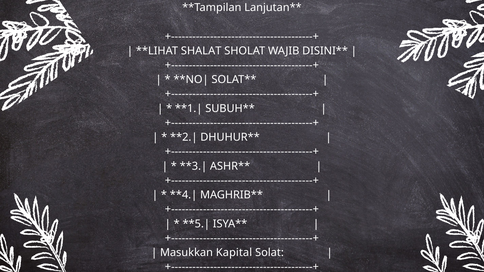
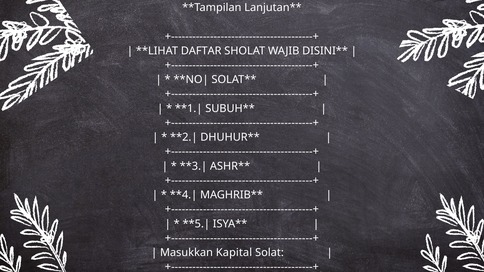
SHALAT: SHALAT -> DAFTAR (201, 51)
